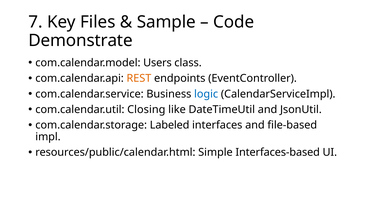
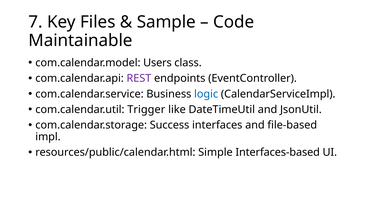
Demonstrate: Demonstrate -> Maintainable (80, 40)
REST colour: orange -> purple (139, 78)
Closing: Closing -> Trigger (146, 110)
Labeled: Labeled -> Success (170, 125)
